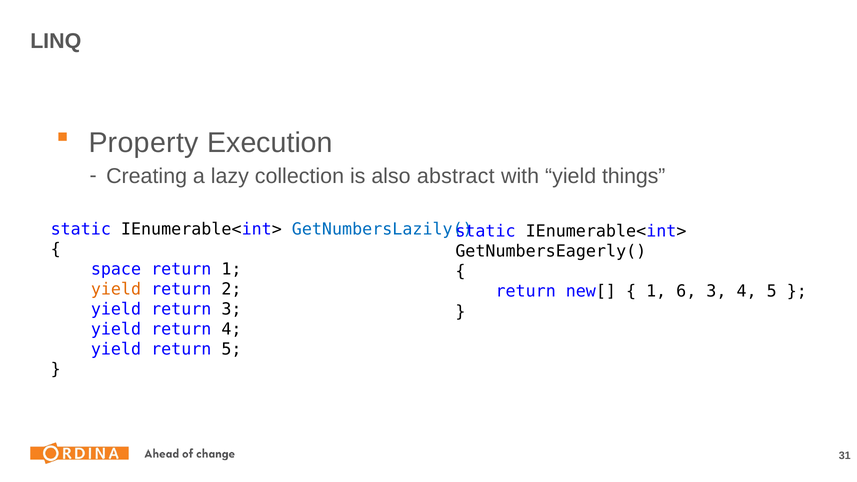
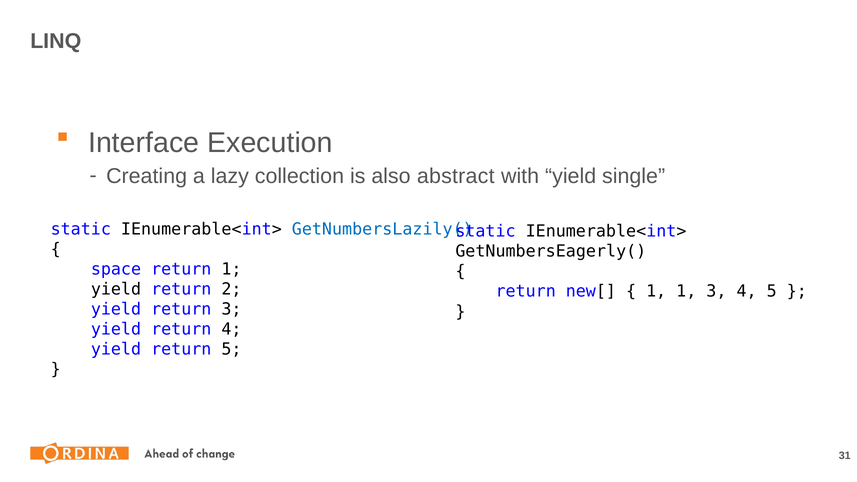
Property: Property -> Interface (144, 143)
things: things -> single (634, 176)
yield colour: orange -> black (116, 289)
1 6: 6 -> 1 (686, 292)
